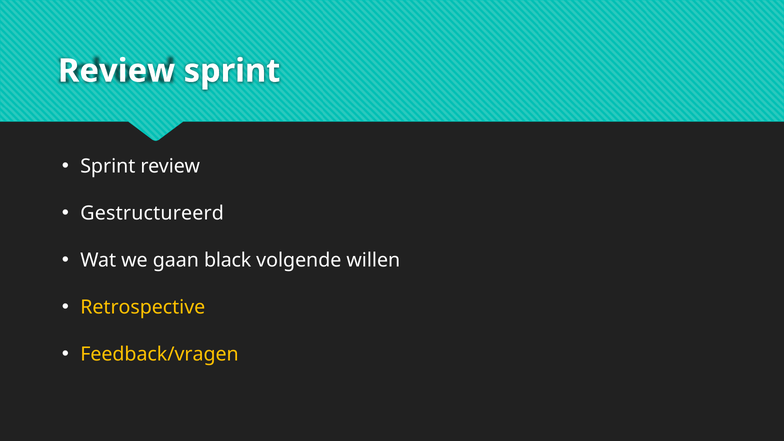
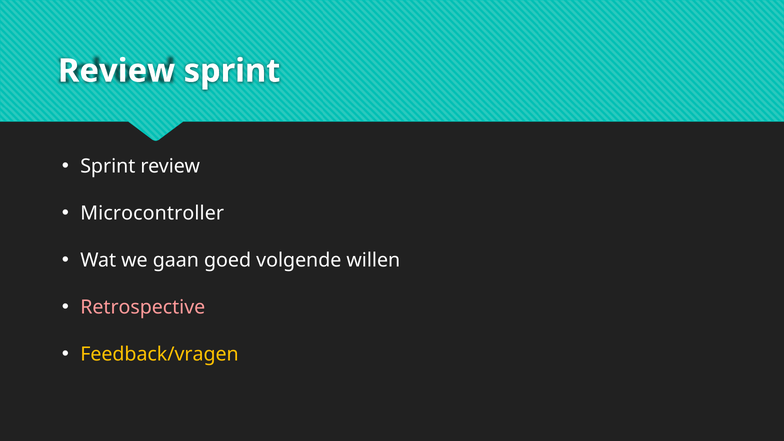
Gestructureerd: Gestructureerd -> Microcontroller (152, 213)
black: black -> goed (228, 260)
Retrospective colour: yellow -> pink (143, 307)
